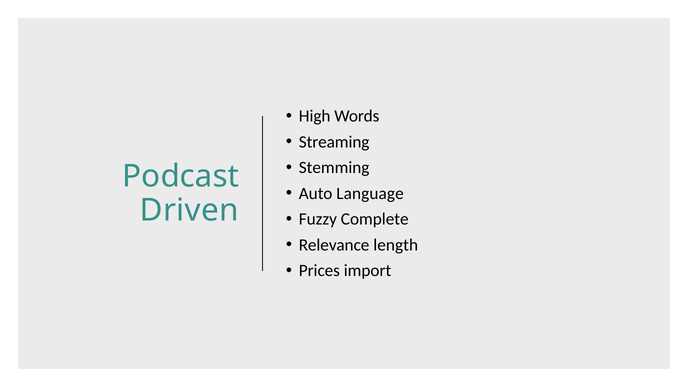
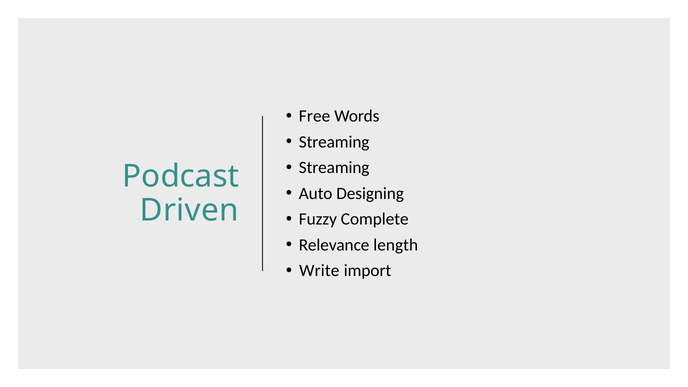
High: High -> Free (315, 116)
Stemming: Stemming -> Streaming (334, 168)
Language: Language -> Designing (370, 193)
Prices: Prices -> Write (319, 271)
